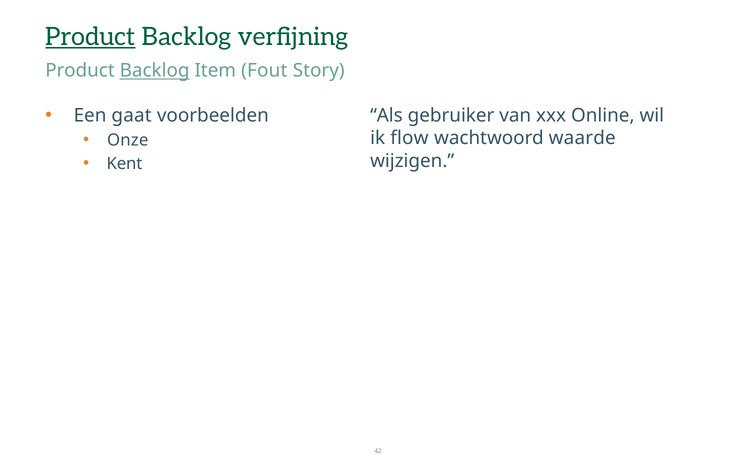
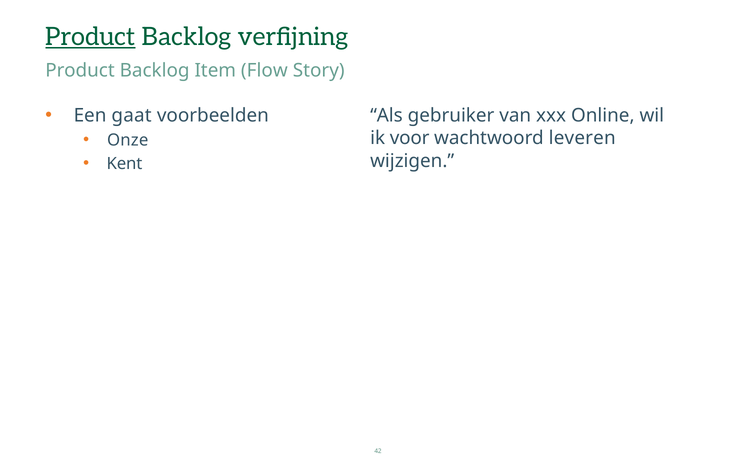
Backlog underline: present -> none (155, 71)
Fout: Fout -> Flow (264, 71)
flow: flow -> voor (410, 138)
waarde: waarde -> leveren (582, 138)
